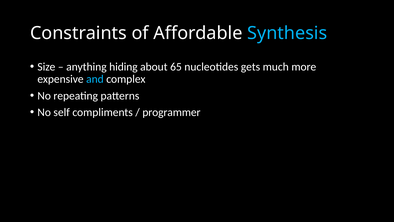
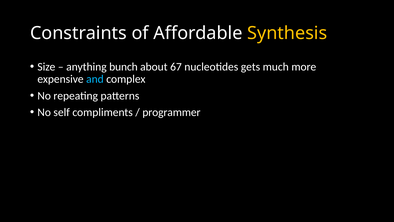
Synthesis colour: light blue -> yellow (287, 33)
hiding: hiding -> bunch (123, 67)
65: 65 -> 67 (176, 67)
